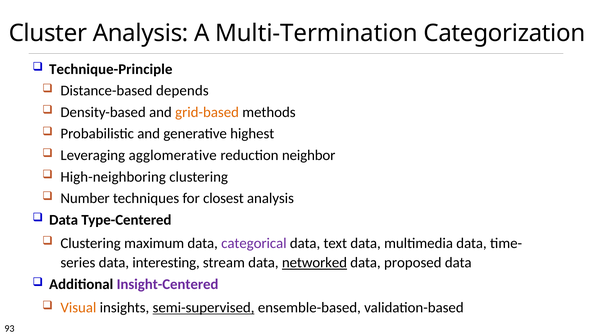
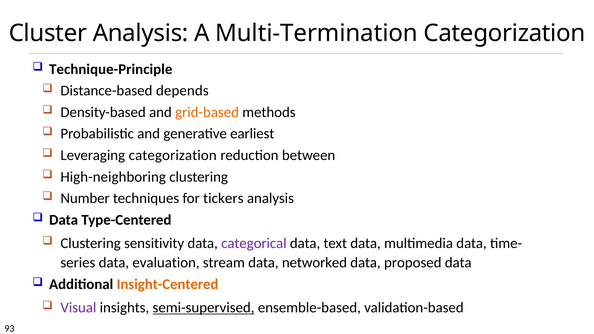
highest: highest -> earliest (252, 134)
Leveraging agglomerative: agglomerative -> categorization (173, 155)
neighbor: neighbor -> between (309, 155)
closest: closest -> tickers (223, 198)
maximum: maximum -> sensitivity (154, 243)
interesting: interesting -> evaluation (166, 263)
networked underline: present -> none (314, 263)
Insight-Centered colour: purple -> orange (168, 284)
Visual colour: orange -> purple (78, 308)
